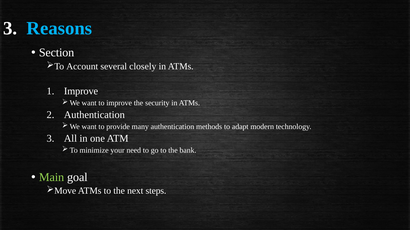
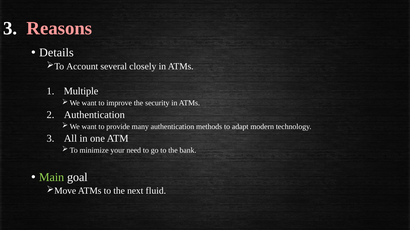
Reasons colour: light blue -> pink (59, 28)
Section: Section -> Details (56, 53)
Improve: Improve -> Multiple (81, 91)
steps: steps -> fluid (156, 191)
